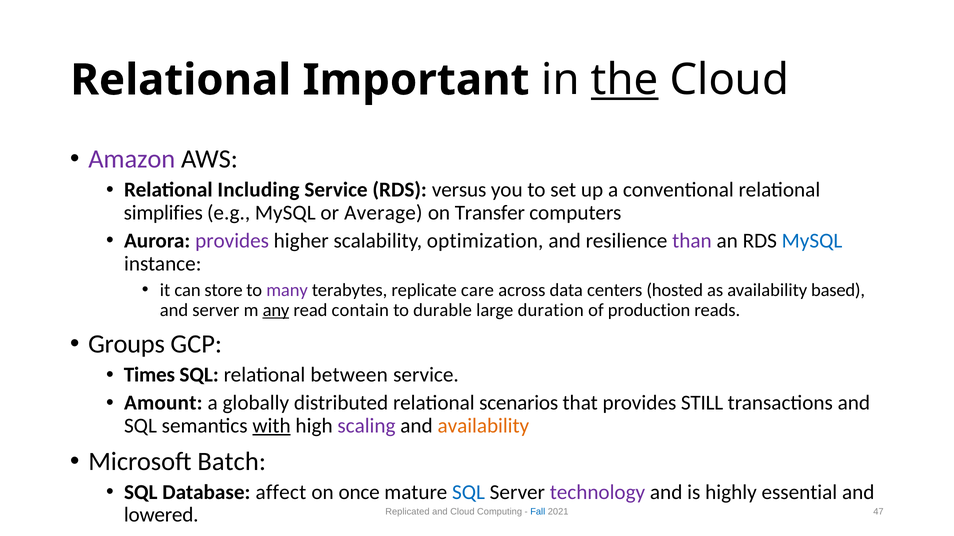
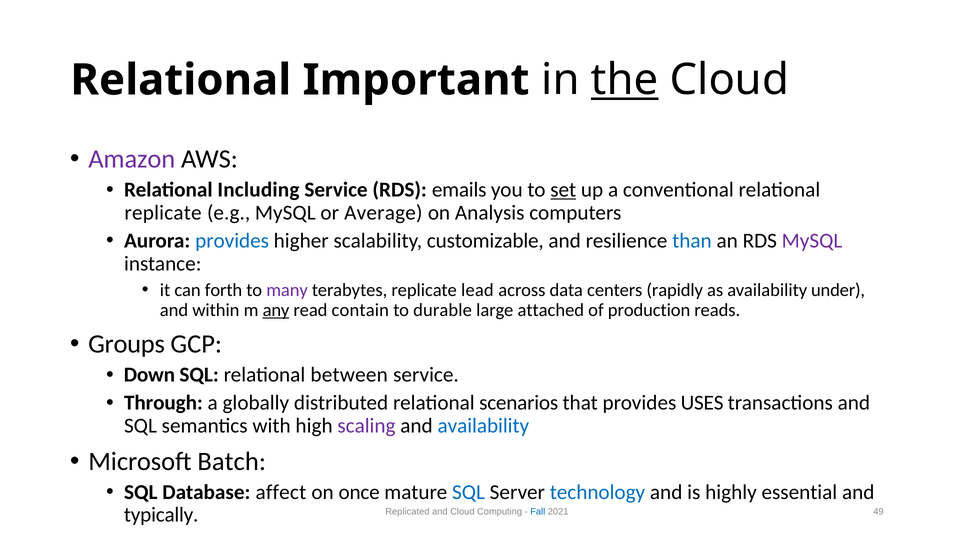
versus: versus -> emails (459, 190)
set underline: none -> present (563, 190)
simplifies: simplifies -> replicate (163, 213)
Transfer: Transfer -> Analysis (490, 213)
provides colour: purple -> blue (232, 241)
optimization: optimization -> customizable (485, 241)
than colour: purple -> blue (692, 241)
MySQL colour: blue -> purple (812, 241)
store: store -> forth (224, 290)
care: care -> lead (477, 290)
hosted: hosted -> rapidly (675, 290)
based: based -> under (838, 290)
and server: server -> within (216, 310)
duration: duration -> attached (551, 310)
Times: Times -> Down (149, 375)
Amount: Amount -> Through (163, 403)
STILL: STILL -> USES (702, 403)
with underline: present -> none (272, 426)
availability colour: orange -> blue (483, 426)
technology colour: purple -> blue (597, 493)
lowered: lowered -> typically (161, 516)
47: 47 -> 49 (878, 512)
